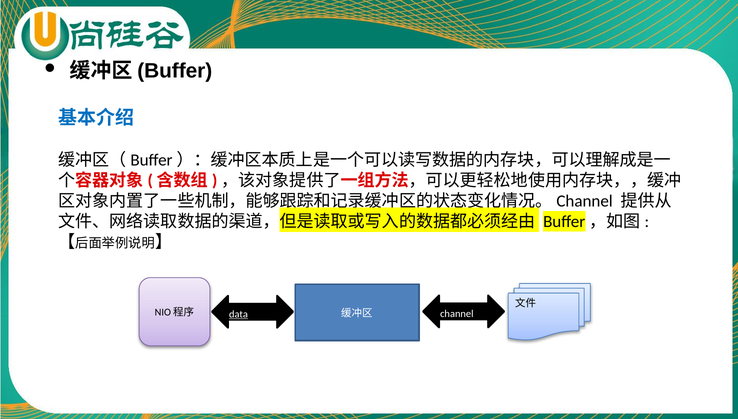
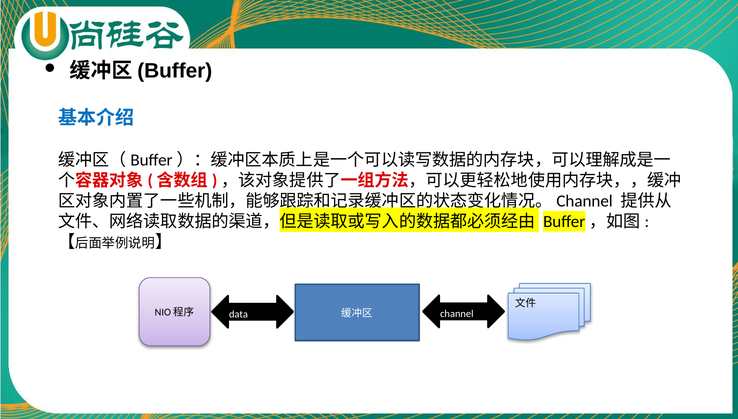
data underline: present -> none (238, 314)
